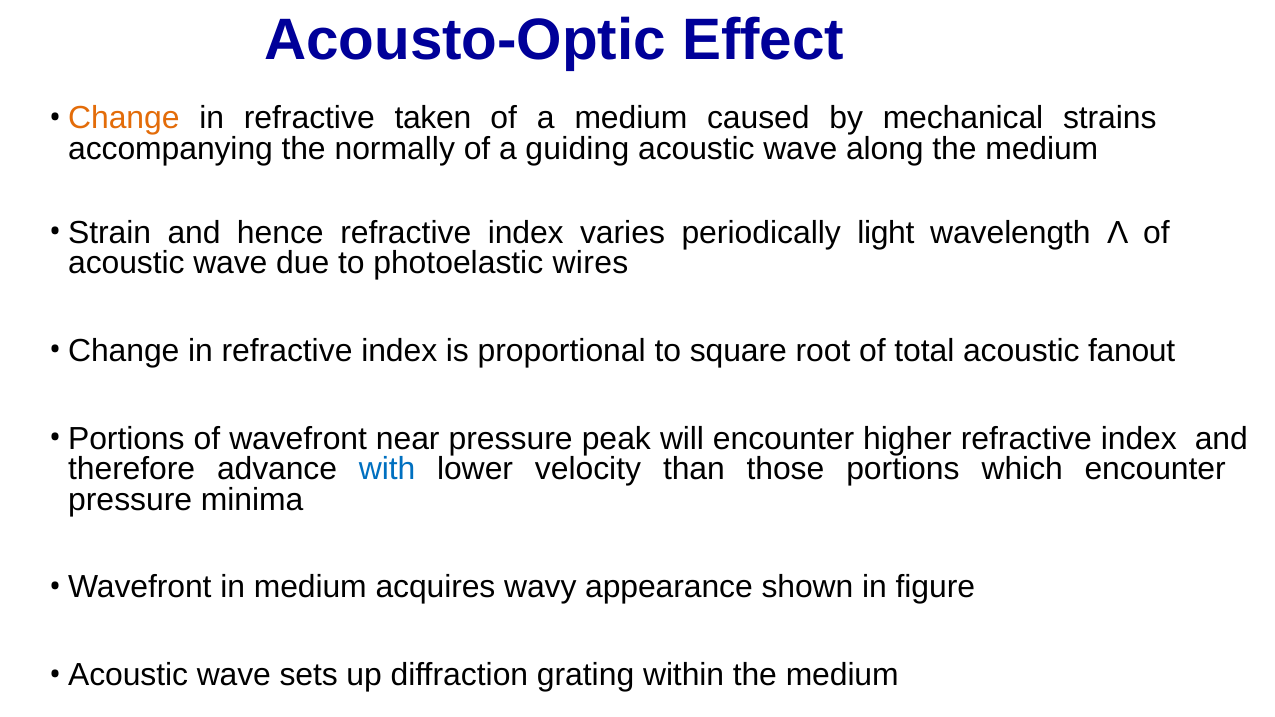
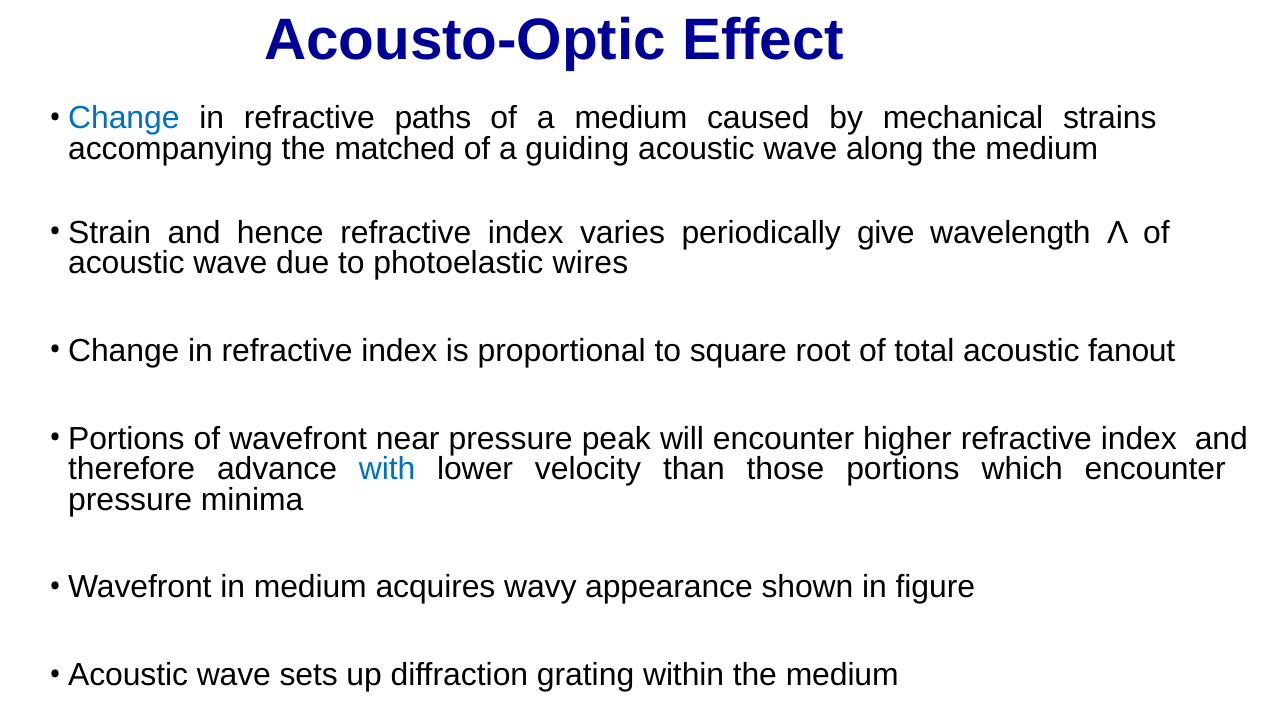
Change colour: orange -> blue (124, 118)
taken: taken -> paths (433, 118)
normally: normally -> matched (395, 149)
light: light -> give (886, 233)
